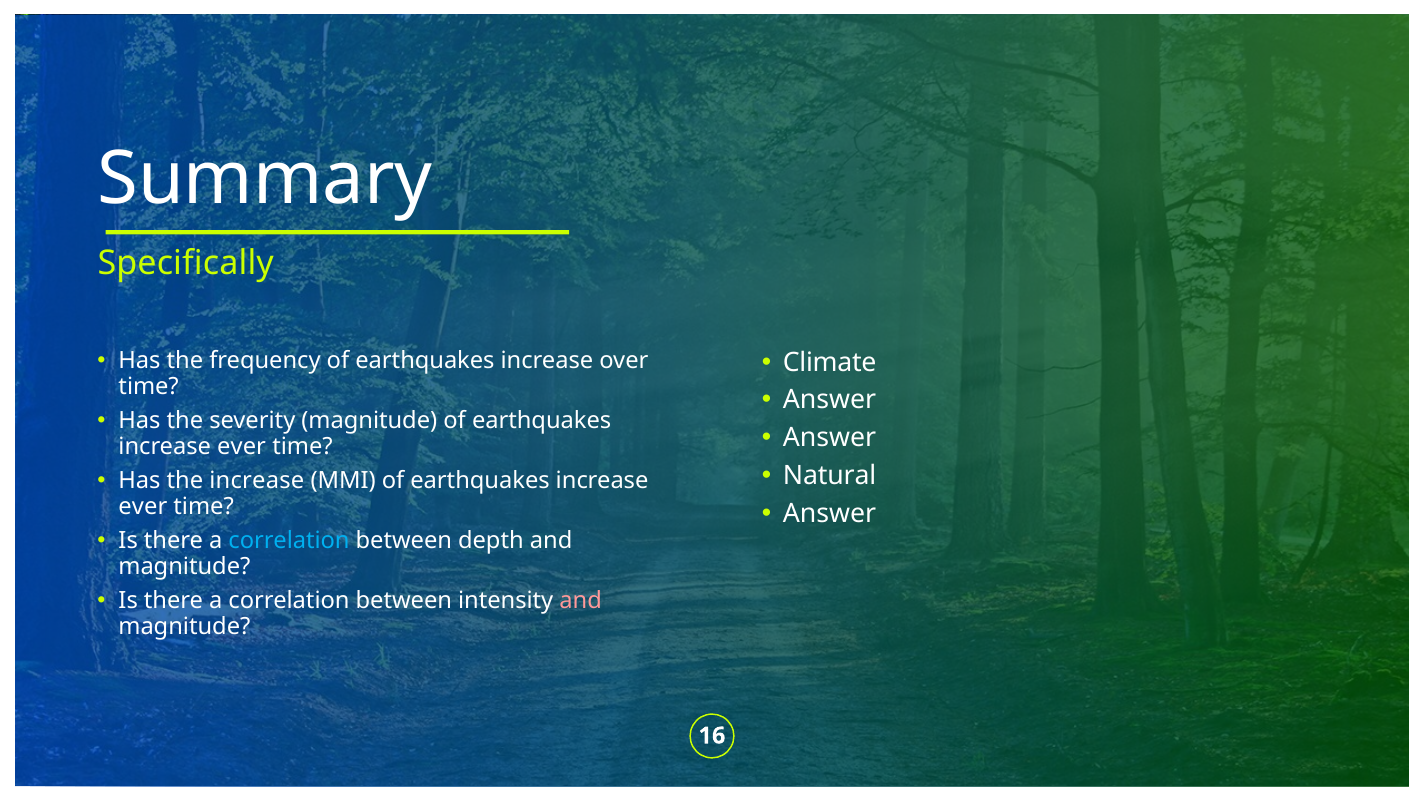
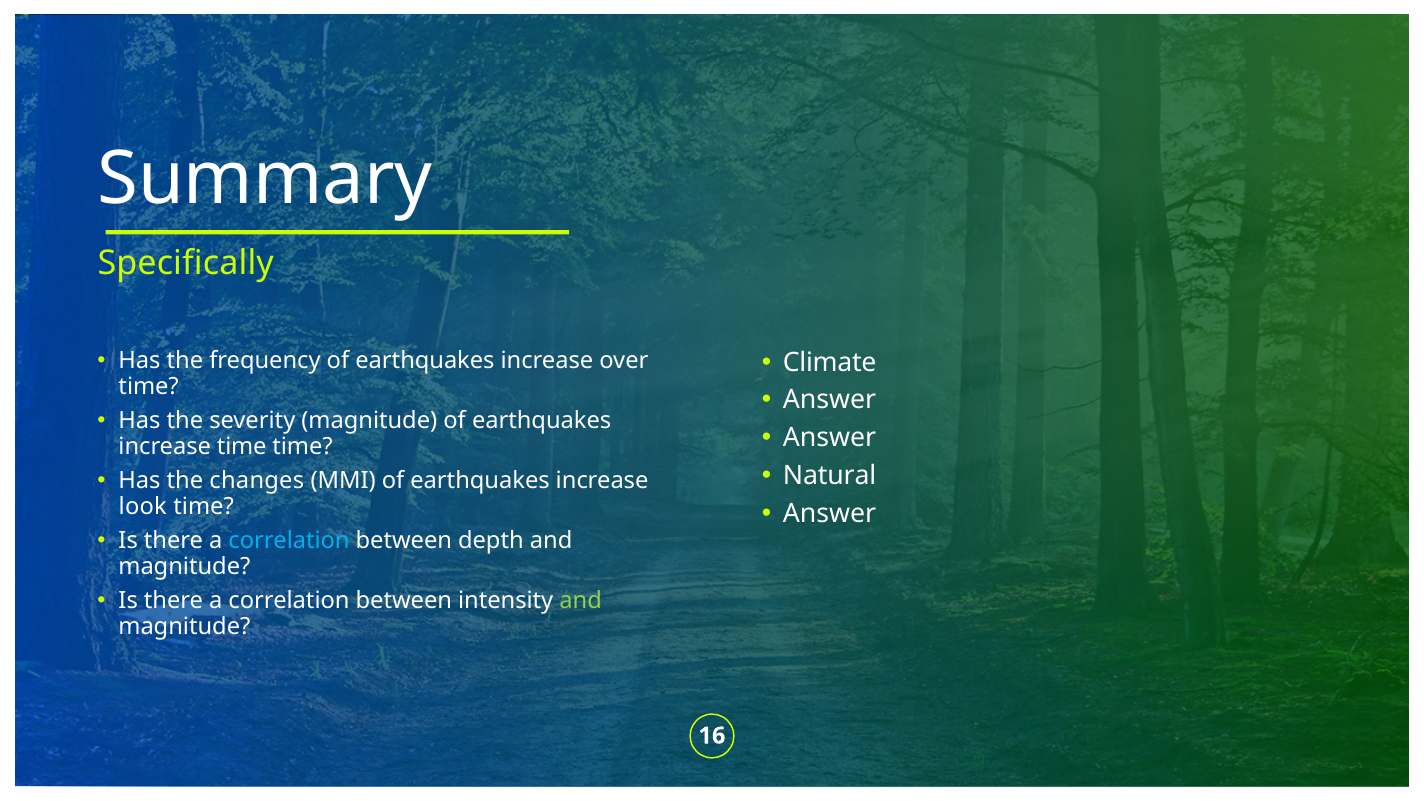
ever: ever -> time (242, 446)
the increase: increase -> changes (257, 481)
ever: ever -> look (143, 506)
and colour: pink -> light green (581, 601)
